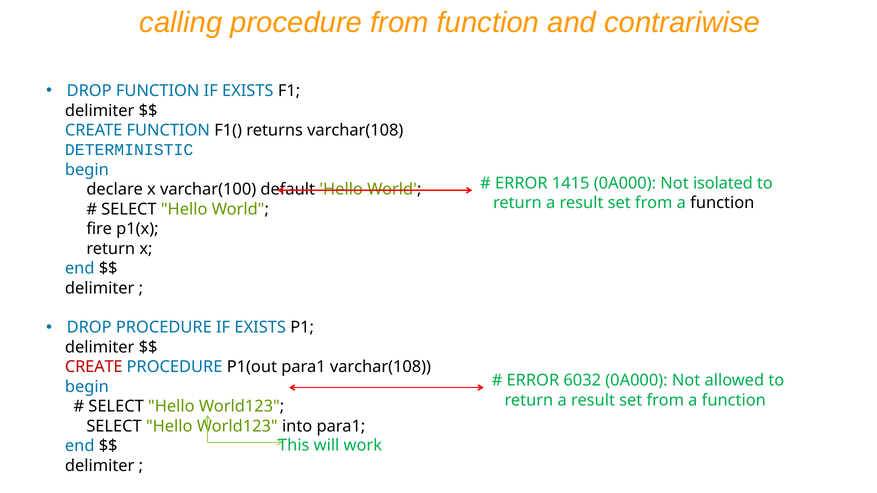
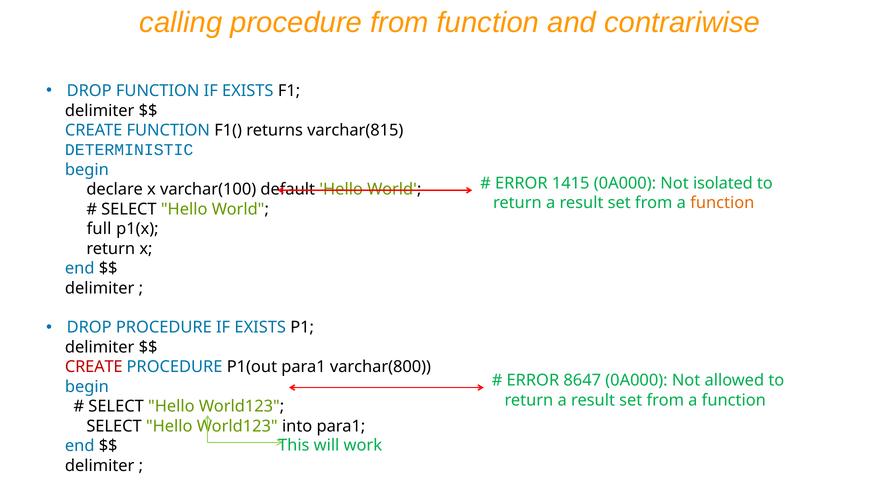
returns varchar(108: varchar(108 -> varchar(815 (355, 130)
function colour: black -> orange (722, 203)
fire: fire -> full (99, 229)
para1 varchar(108: varchar(108 -> varchar(800 (380, 367)
6032: 6032 -> 8647 (582, 381)
